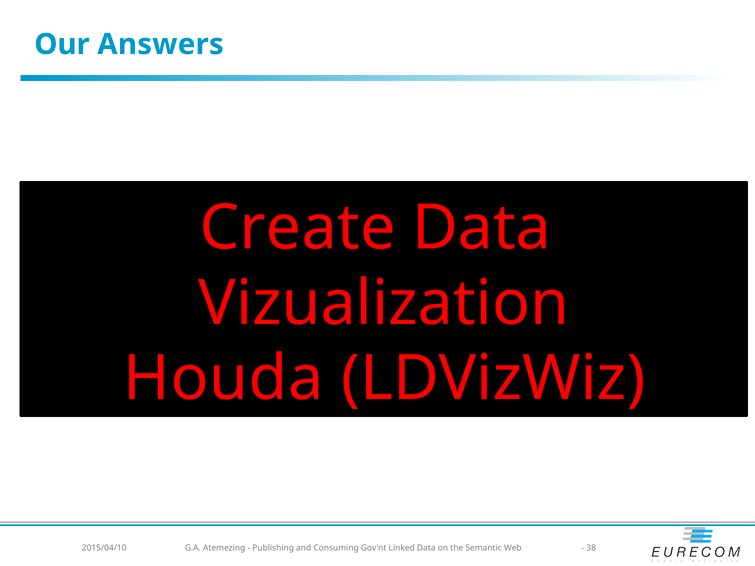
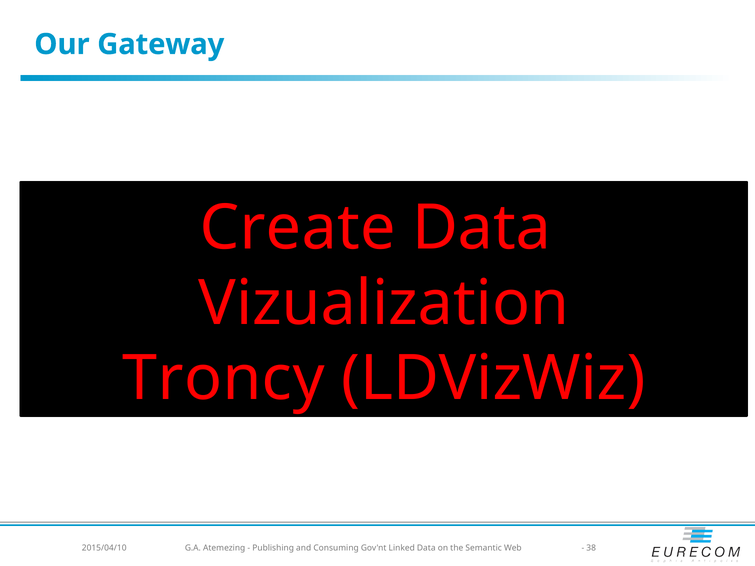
Answers: Answers -> Gateway (161, 44)
Houda: Houda -> Troncy (223, 379)
